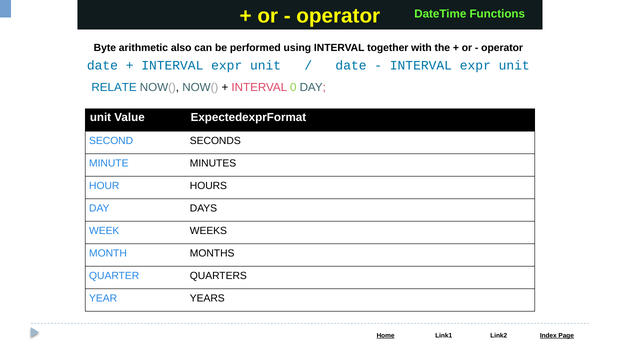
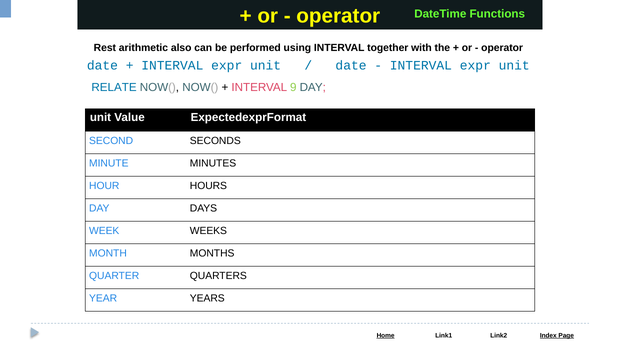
Byte: Byte -> Rest (105, 48)
0: 0 -> 9 (293, 88)
